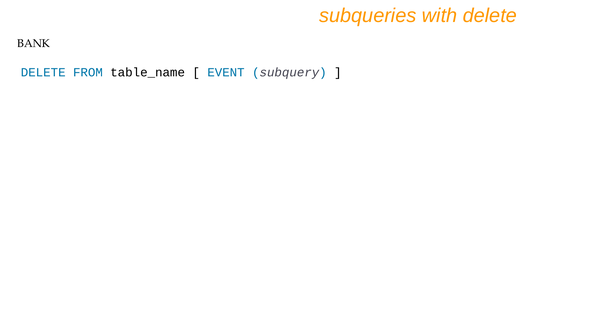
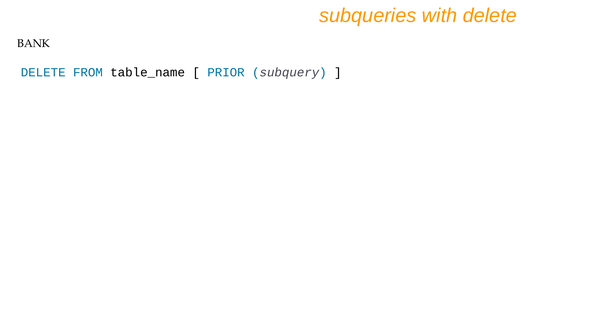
EVENT: EVENT -> PRIOR (226, 72)
